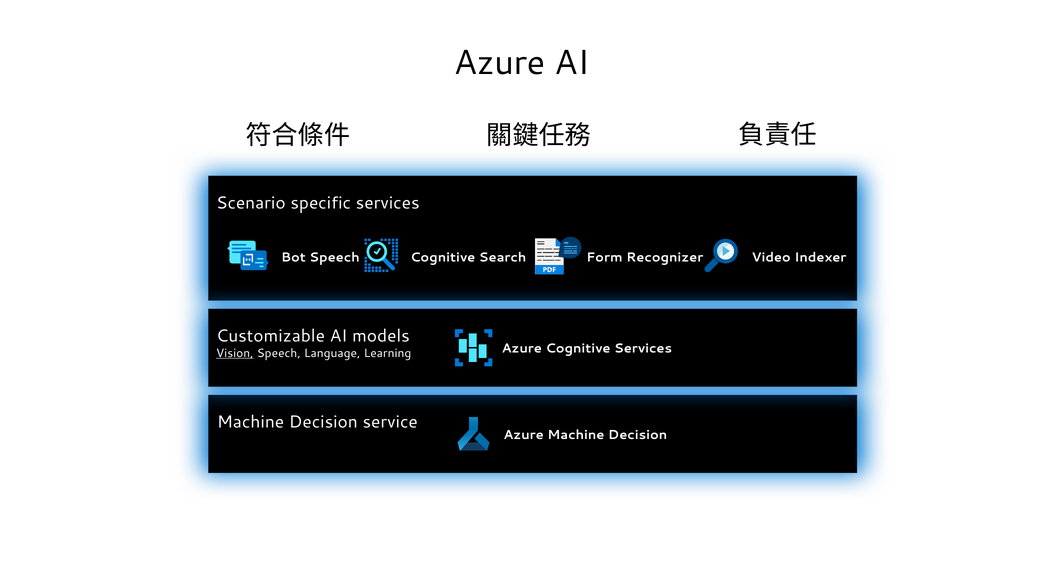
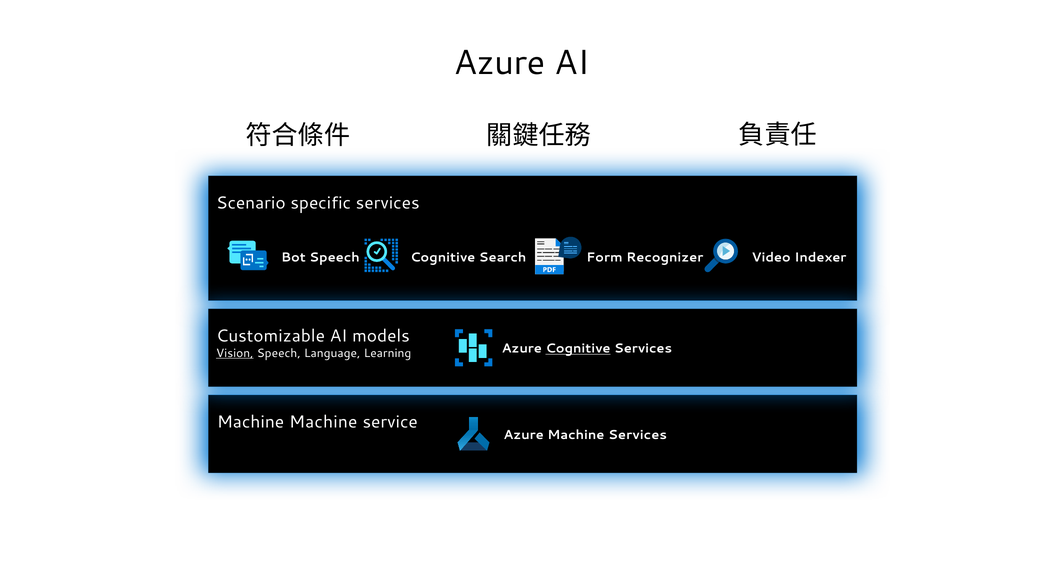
Cognitive underline: none -> present (578, 348)
Decision: Decision -> Machine (323, 422)
Azure Machine Decision: Decision -> Services (638, 434)
